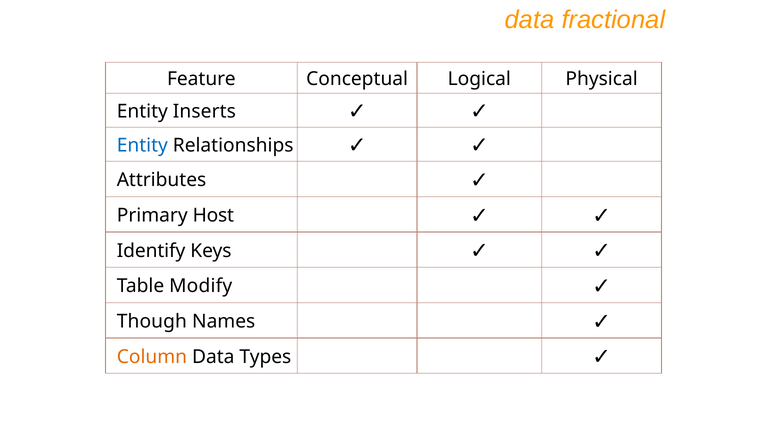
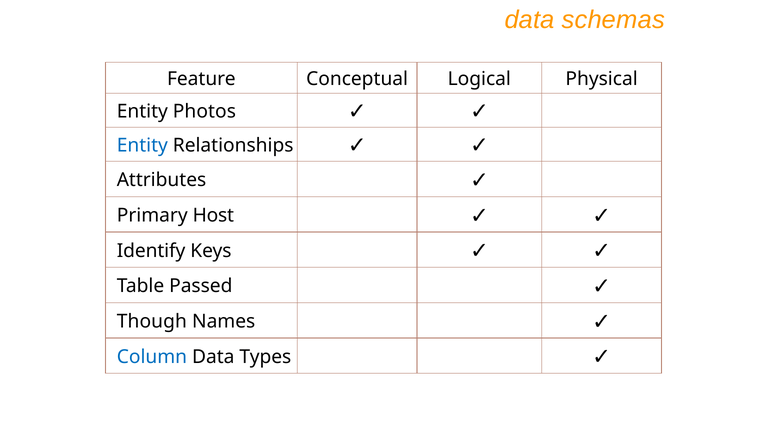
fractional: fractional -> schemas (613, 20)
Inserts: Inserts -> Photos (204, 111)
Modify: Modify -> Passed (201, 286)
Column colour: orange -> blue (152, 357)
